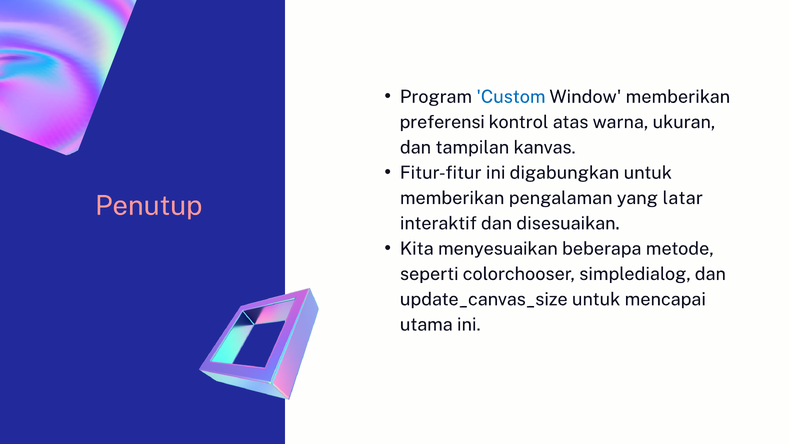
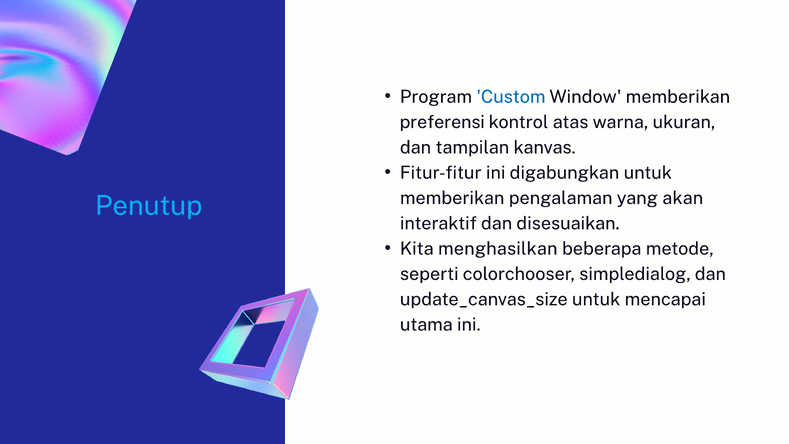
latar: latar -> akan (683, 198)
Penutup colour: pink -> light blue (149, 206)
menyesuaikan: menyesuaikan -> menghasilkan (498, 249)
